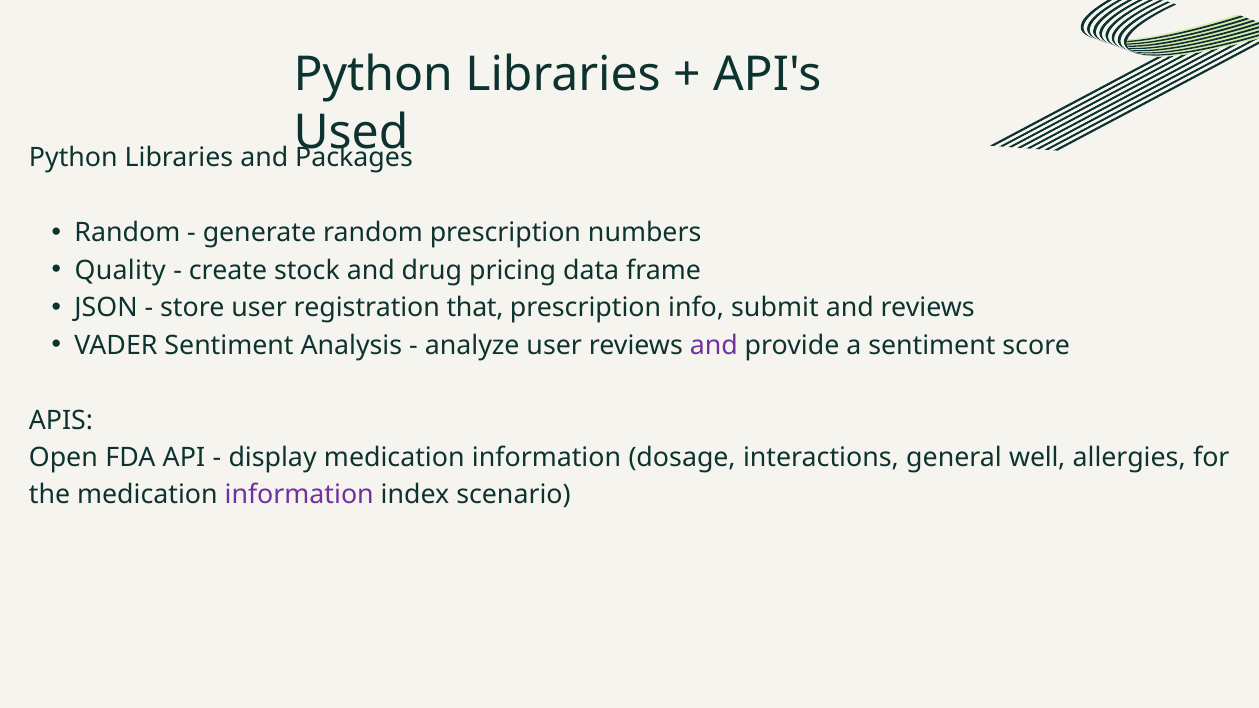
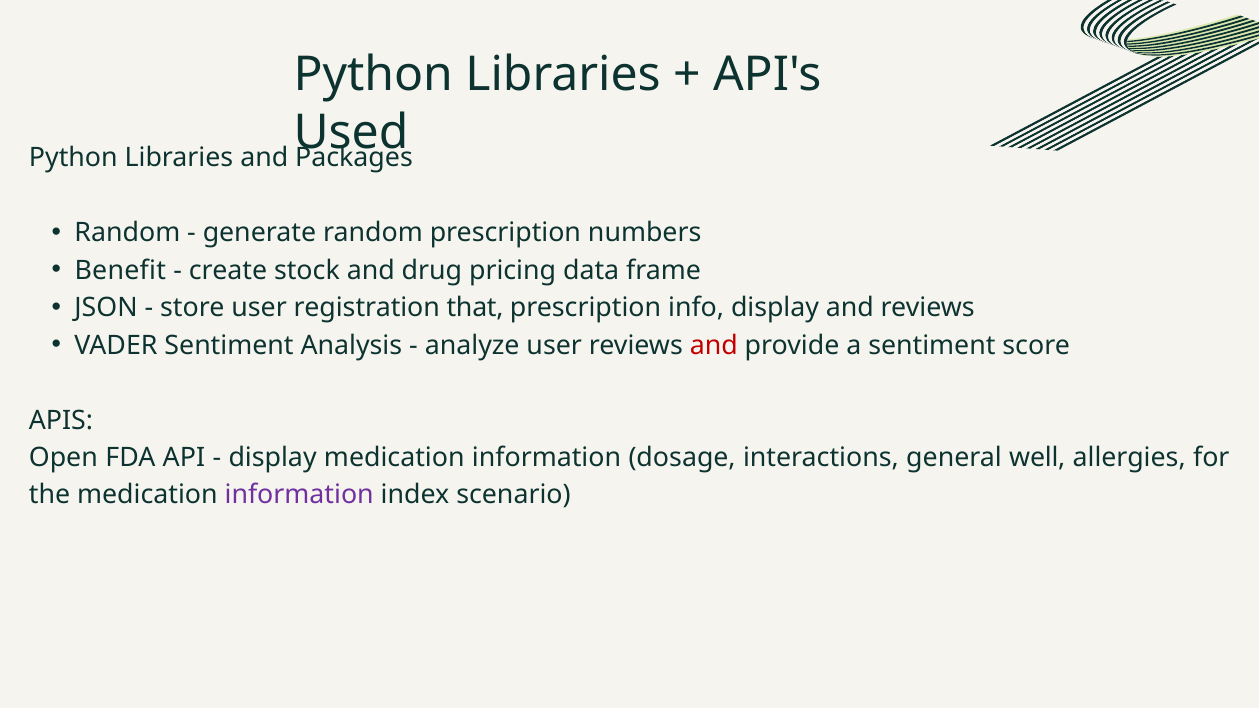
Quality: Quality -> Benefit (120, 270)
info submit: submit -> display (775, 308)
and colour: purple -> red (714, 345)
